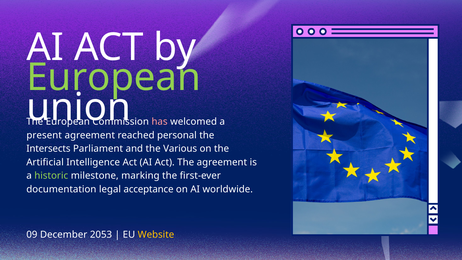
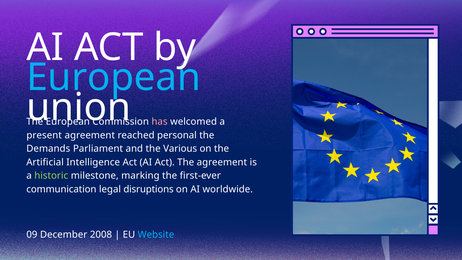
European colour: light green -> light blue (114, 77)
Intersects: Intersects -> Demands (48, 149)
documentation: documentation -> communication (61, 189)
acceptance: acceptance -> disruptions (149, 189)
2053: 2053 -> 2008 (101, 235)
Website colour: yellow -> light blue (156, 235)
